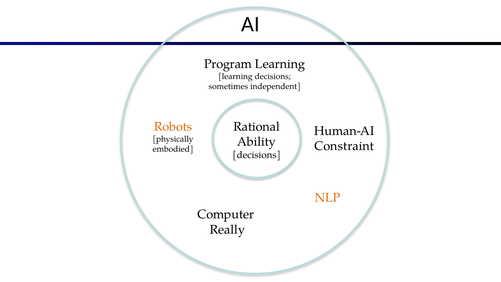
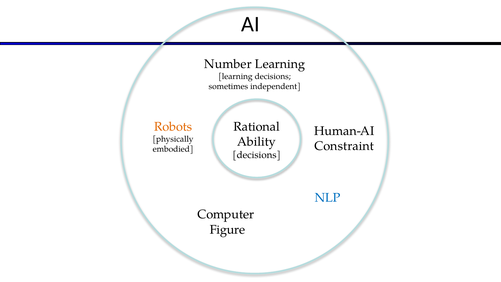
Program: Program -> Number (228, 64)
NLP colour: orange -> blue (328, 198)
Really: Really -> Figure (227, 229)
